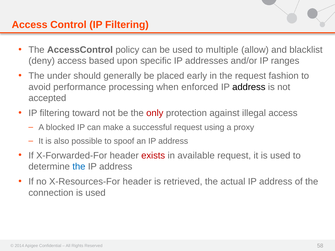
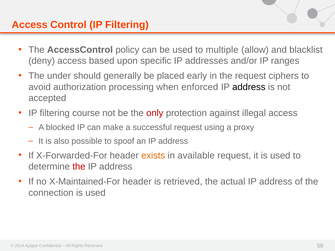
fashion: fashion -> ciphers (284, 76)
performance: performance -> authorization (80, 87)
toward: toward -> course (86, 113)
exists colour: red -> orange (153, 156)
the colour: blue -> red (79, 167)
X-Resources-For: X-Resources-For -> X-Maintained-For (85, 182)
